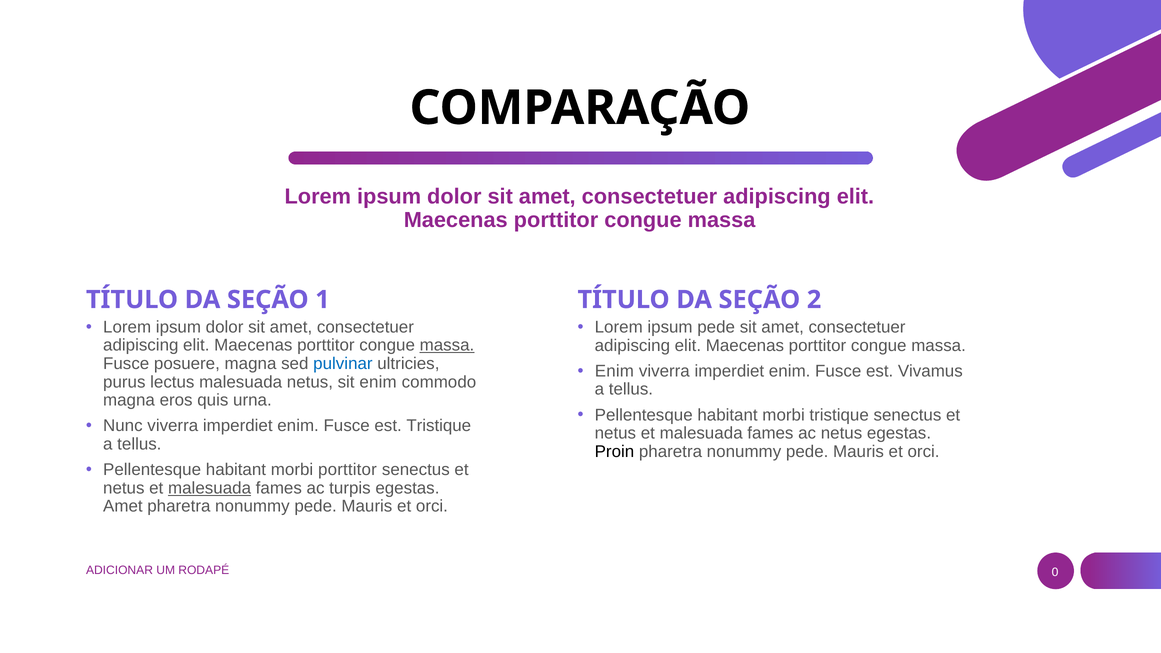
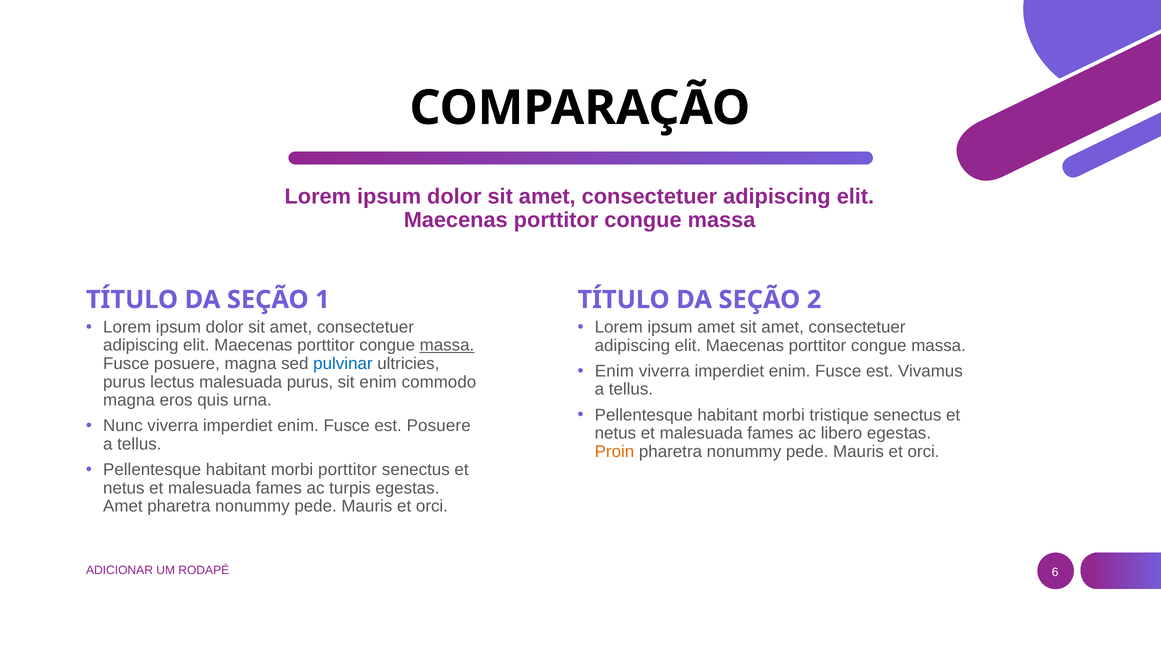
ipsum pede: pede -> amet (716, 327)
malesuada netus: netus -> purus (310, 382)
est Tristique: Tristique -> Posuere (439, 426)
ac netus: netus -> libero (842, 433)
Proin colour: black -> orange (614, 452)
malesuada underline: present -> none (210, 488)
0: 0 -> 6 (1055, 572)
